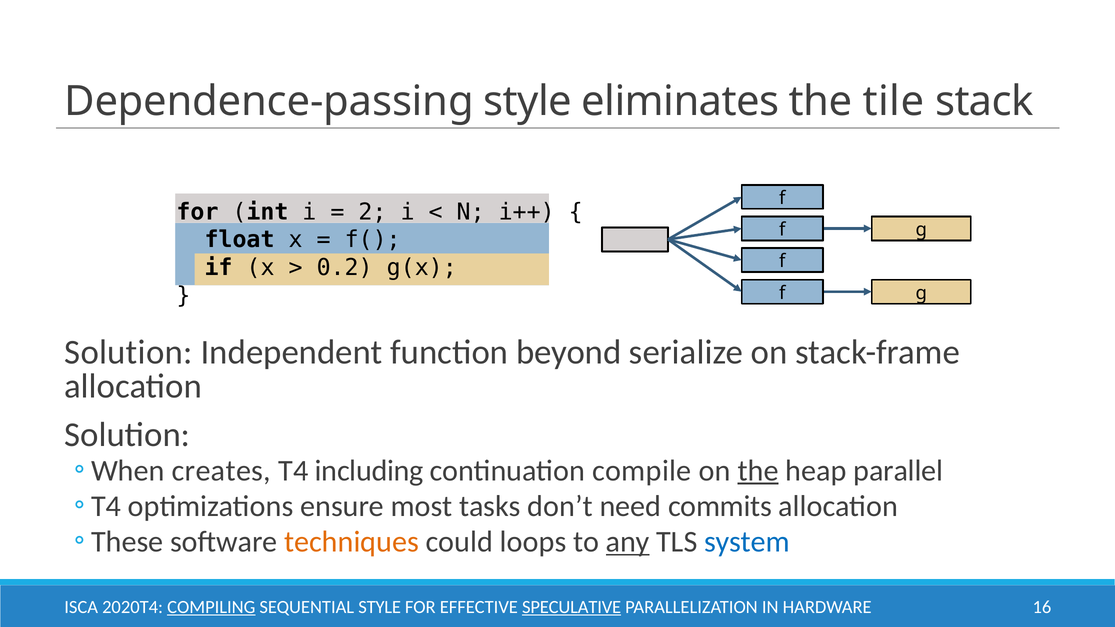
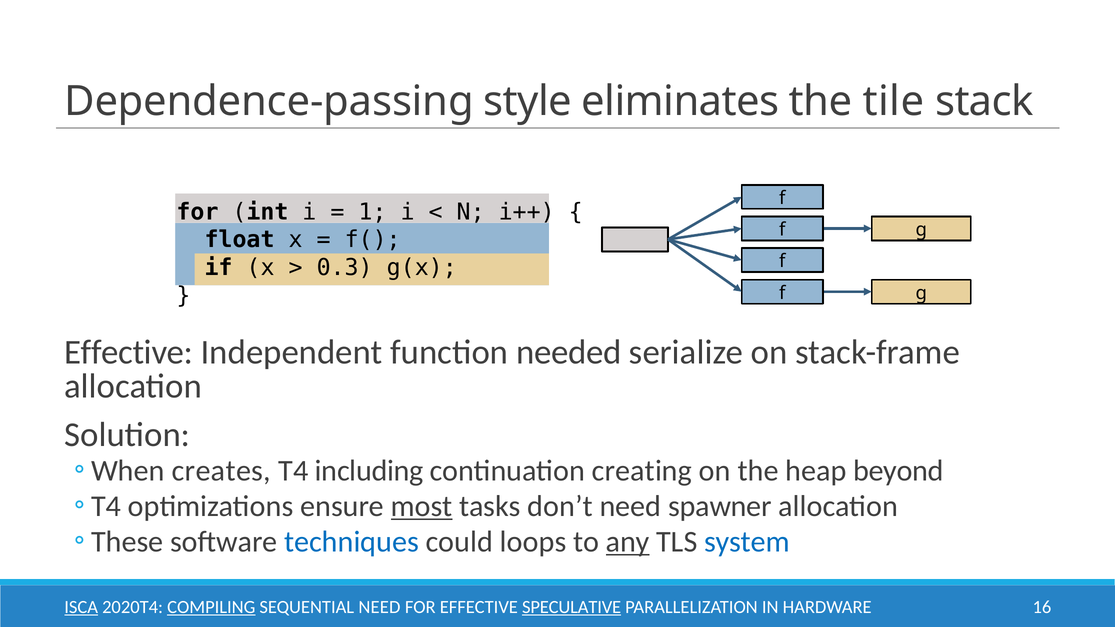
2: 2 -> 1 (372, 212)
0.2: 0.2 -> 0.3 (345, 268)
Solution: Solution -> Effective (129, 353)
beyond: beyond -> needed (569, 353)
compile: compile -> creating (642, 471)
the underline: present -> none (758, 471)
parallel: parallel -> beyond (898, 471)
most underline: none -> present (422, 506)
commits: commits -> spawner (720, 506)
techniques colour: orange -> blue (352, 542)
ISCA underline: none -> present (81, 607)
SEQUENTIAL STYLE: STYLE -> NEED (379, 607)
